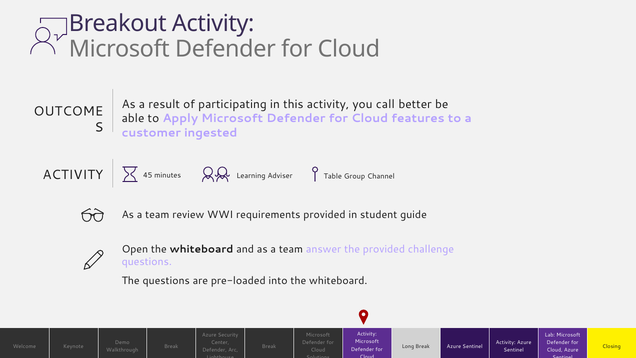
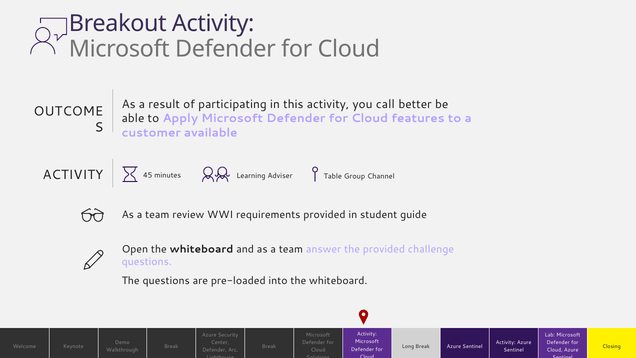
ingested: ingested -> available (211, 133)
